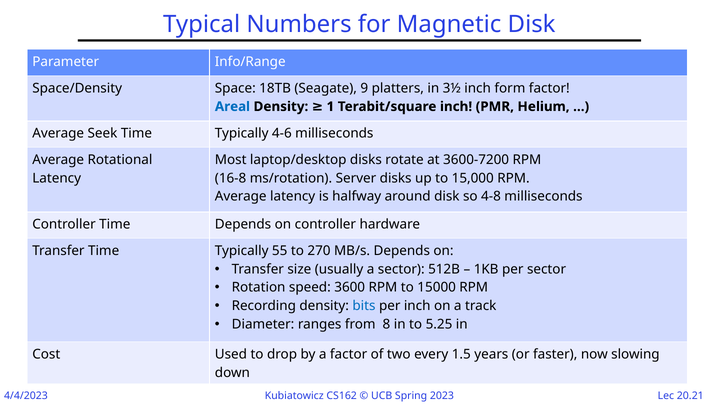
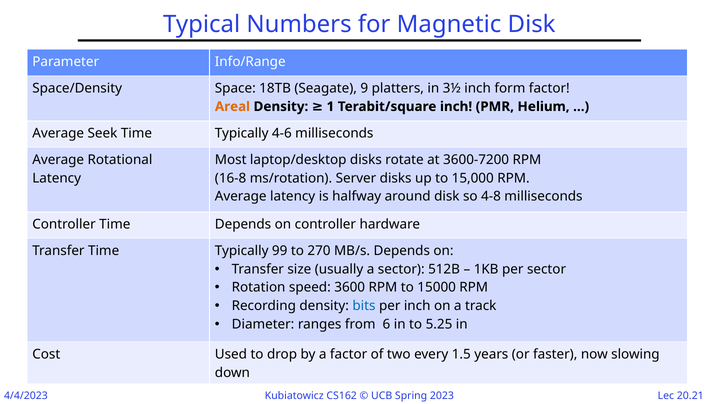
Areal colour: blue -> orange (232, 107)
55: 55 -> 99 (280, 251)
8: 8 -> 6 (386, 324)
